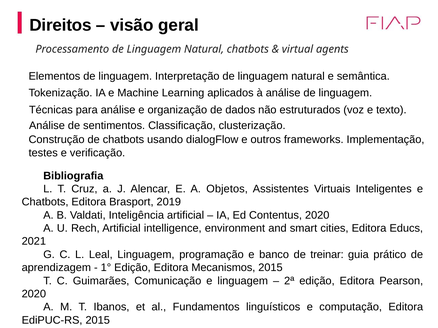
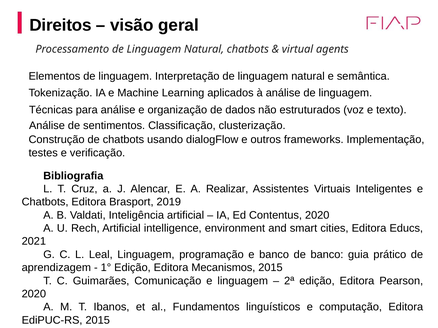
Objetos: Objetos -> Realizar (227, 189)
de treinar: treinar -> banco (327, 255)
